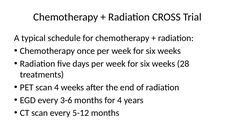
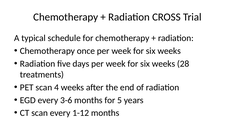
for 4: 4 -> 5 (120, 100)
5-12: 5-12 -> 1-12 (81, 113)
